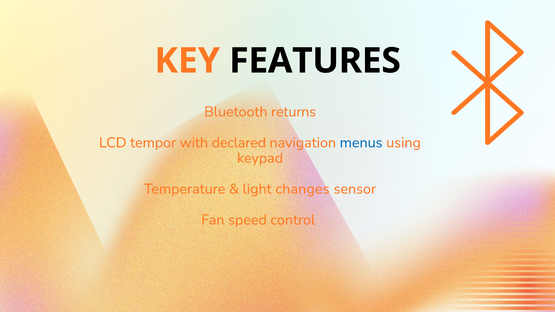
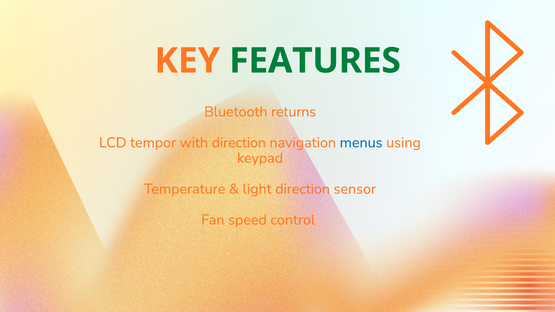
FEATURES colour: black -> green (315, 61)
with declared: declared -> direction (239, 143)
light changes: changes -> direction (303, 189)
